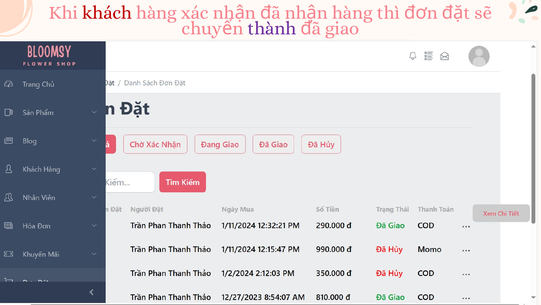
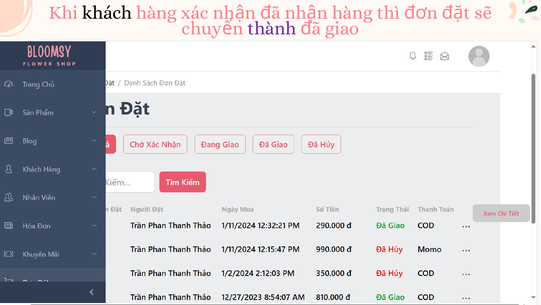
khách colour: red -> black (107, 13)
